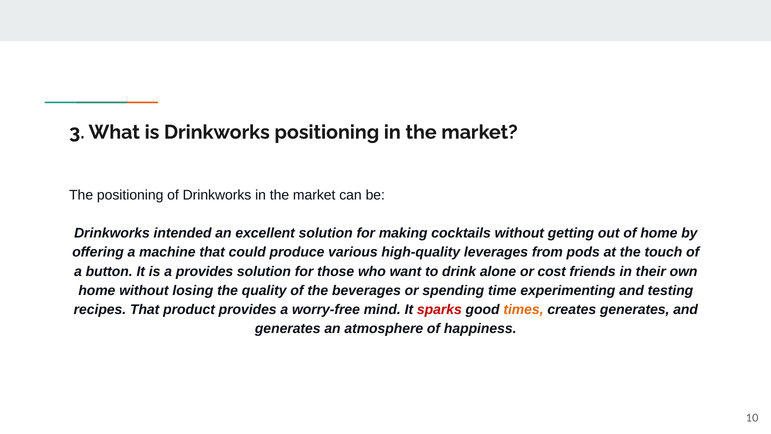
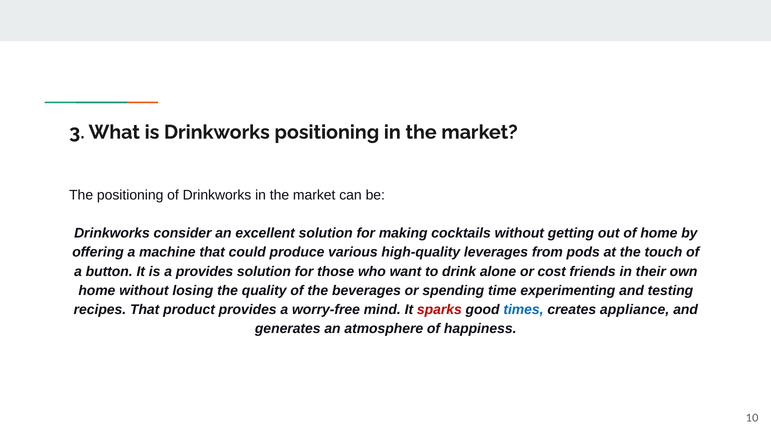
intended: intended -> consider (183, 233)
times colour: orange -> blue (523, 310)
creates generates: generates -> appliance (635, 310)
